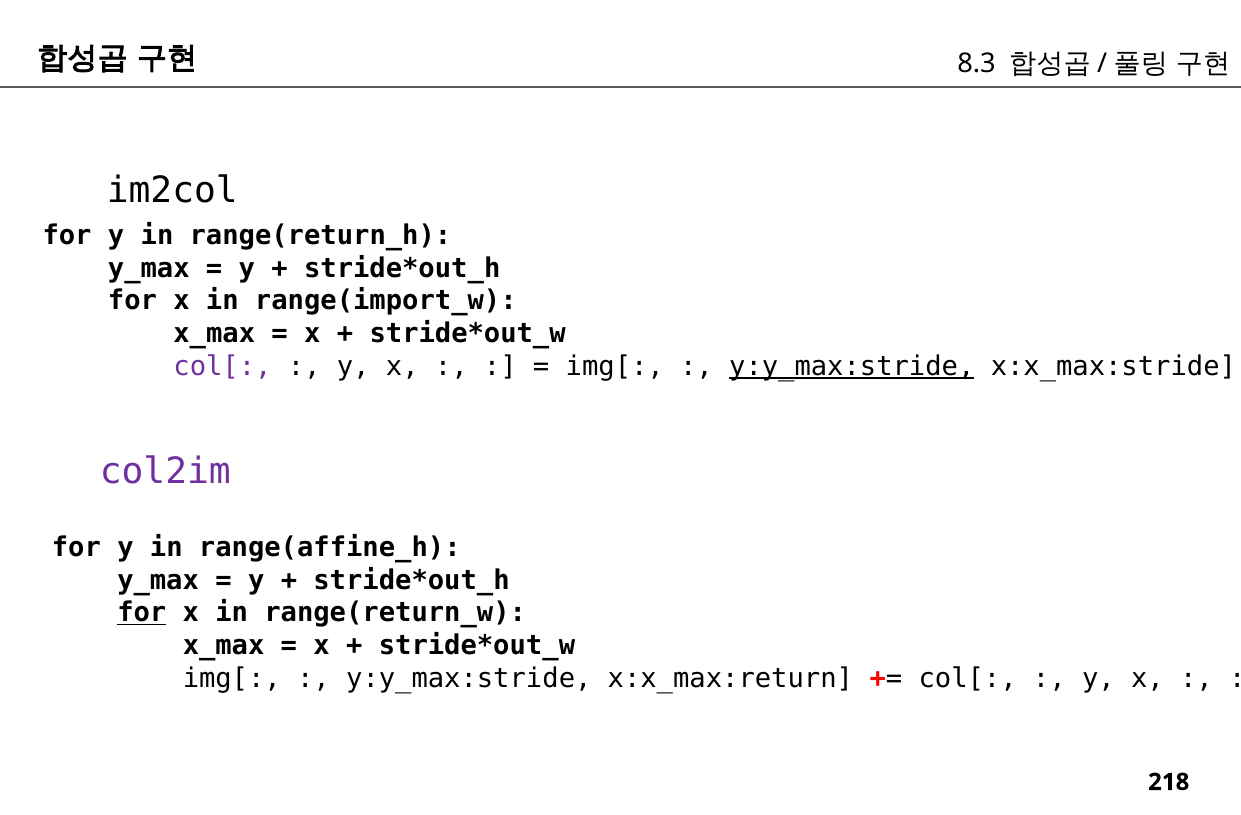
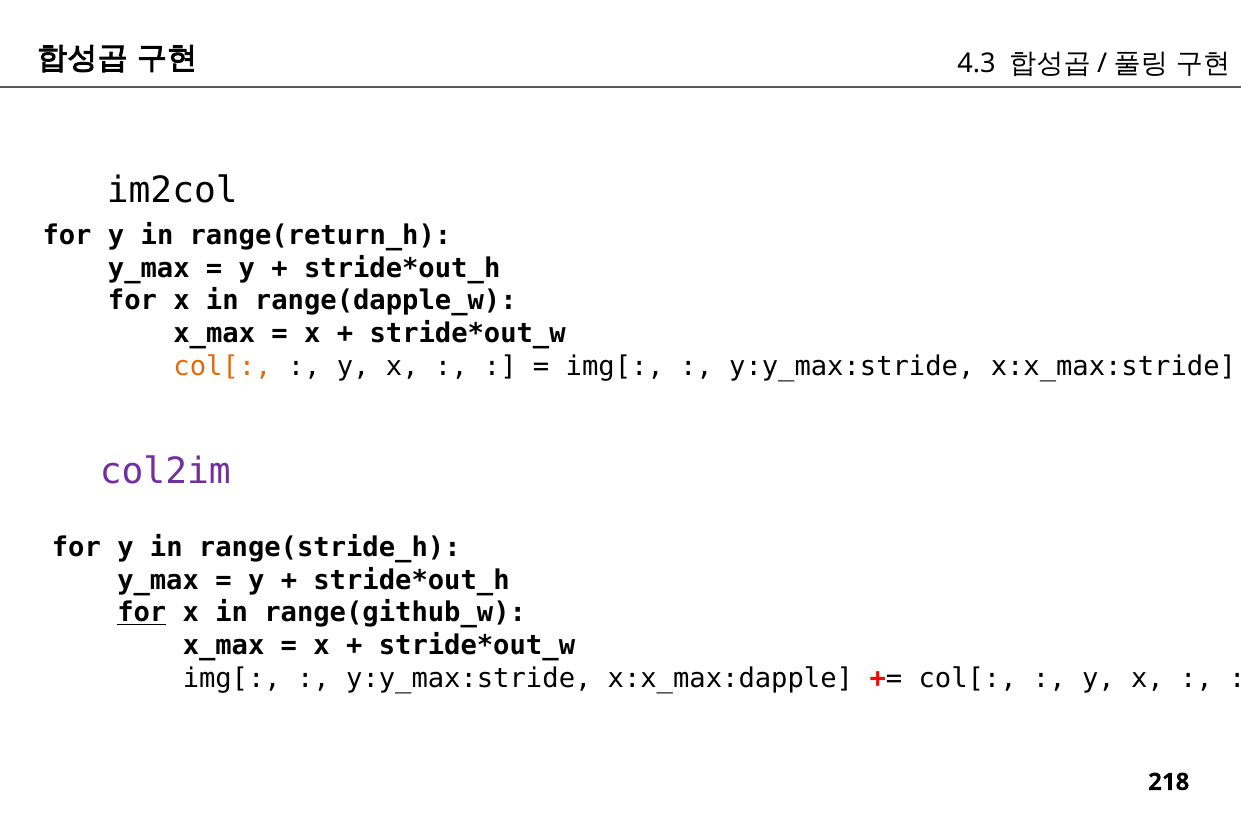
8.3: 8.3 -> 4.3 (977, 64)
range(import_w: range(import_w -> range(dapple_w (386, 301)
col[ colour: purple -> orange (222, 366)
y:y_max:stride underline: present -> none (852, 366)
range(affine_h: range(affine_h -> range(stride_h (330, 548)
range(return_w: range(return_w -> range(github_w (395, 613)
x:x_max:return: x:x_max:return -> x:x_max:dapple (730, 678)
